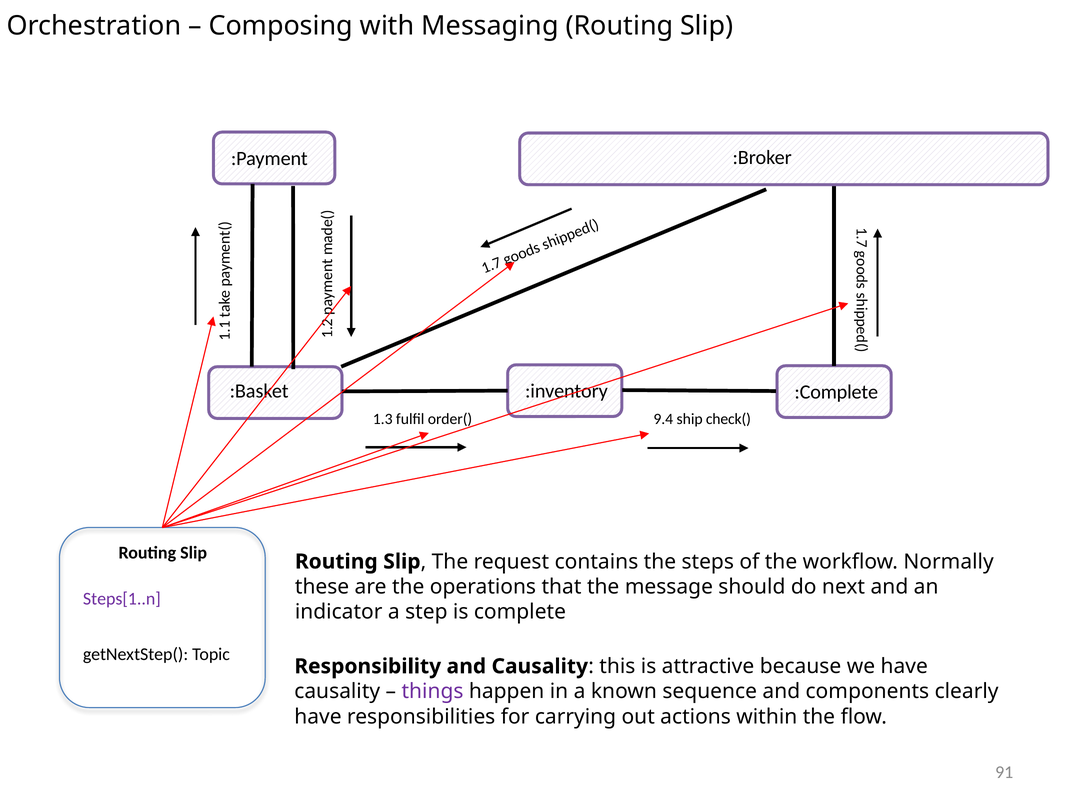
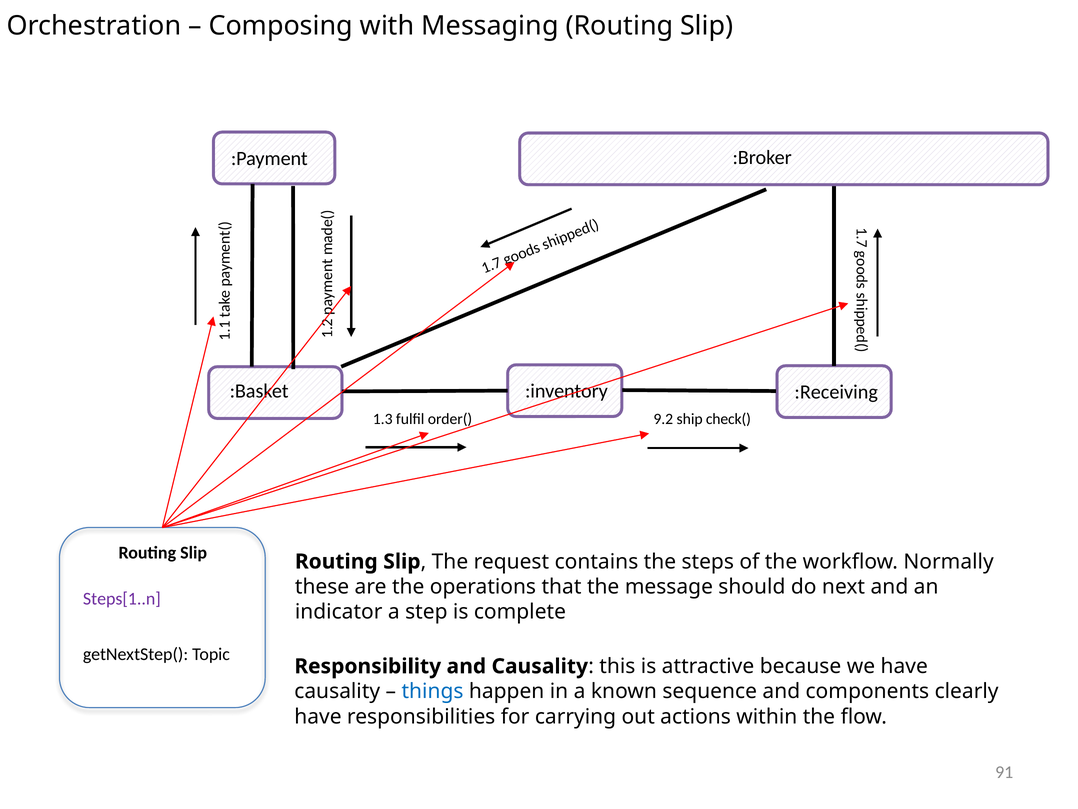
:Complete: :Complete -> :Receiving (836, 392)
9.4: 9.4 -> 9.2 (663, 419)
things colour: purple -> blue (433, 691)
